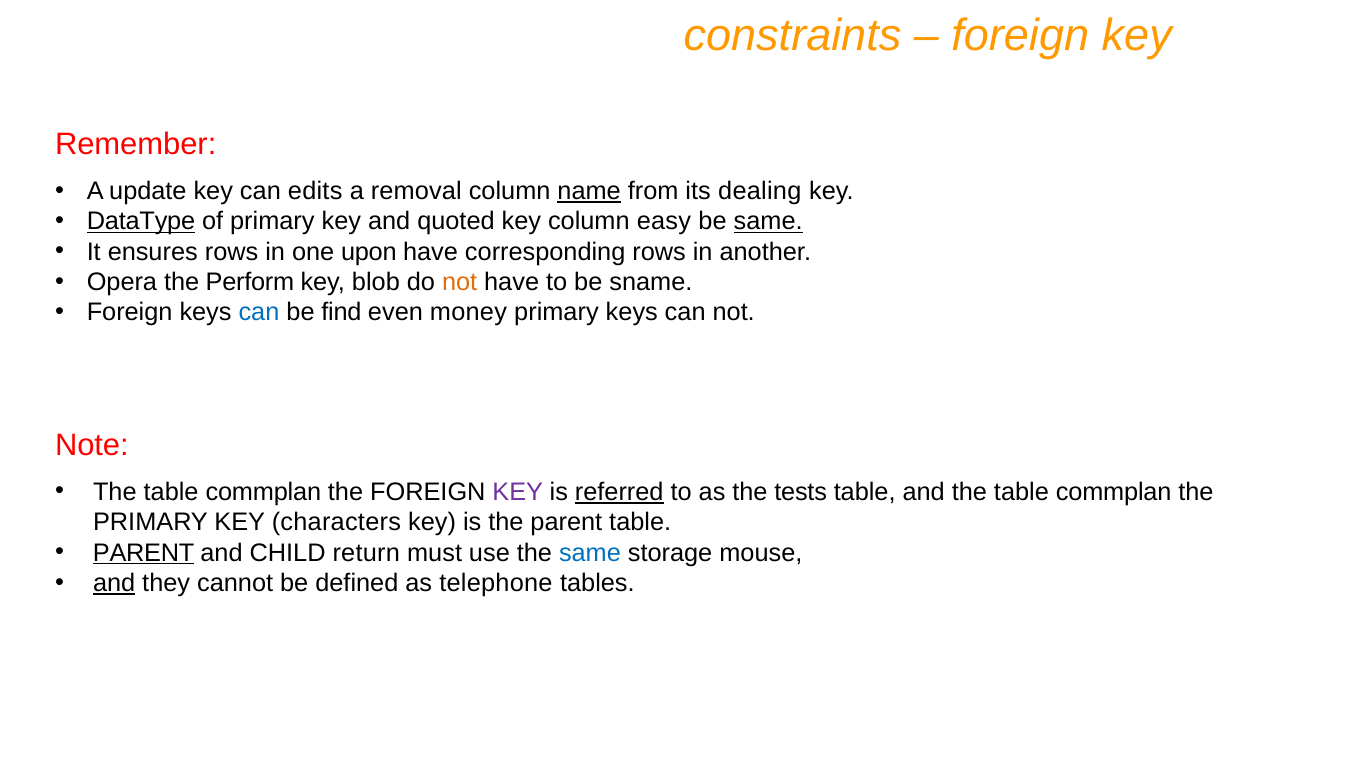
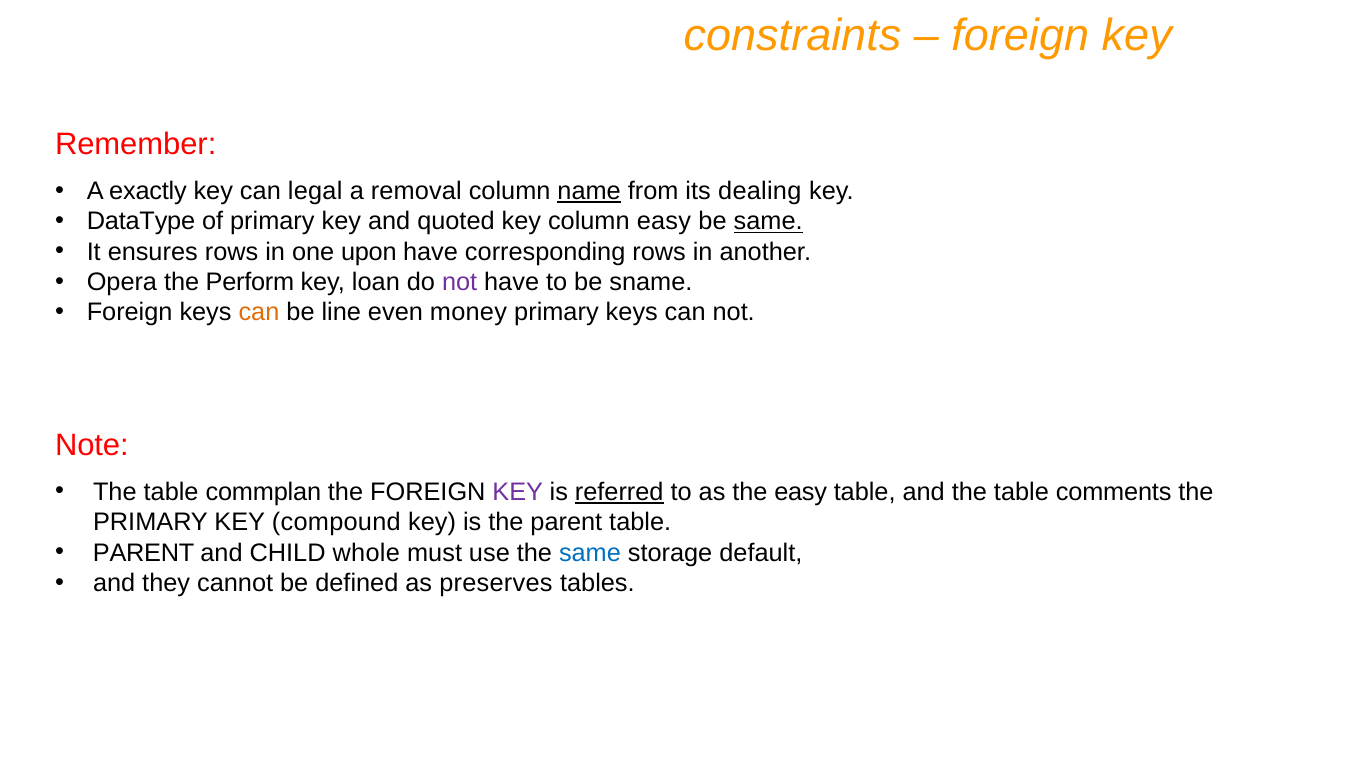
update: update -> exactly (148, 191)
edits: edits -> legal (315, 191)
DataType underline: present -> none (141, 221)
blob: blob -> loan (376, 282)
not colour: orange -> purple (460, 282)
can colour: blue -> orange (259, 313)
find: find -> line (341, 313)
the tests: tests -> easy (801, 492)
and the table commplan: commplan -> comments (1114, 492)
characters: characters -> compound (336, 522)
PARENT underline: present -> none (144, 553)
return: return -> whole (366, 553)
mouse: mouse -> default (761, 553)
and underline: present -> none (114, 583)
telephone: telephone -> preserves (496, 583)
